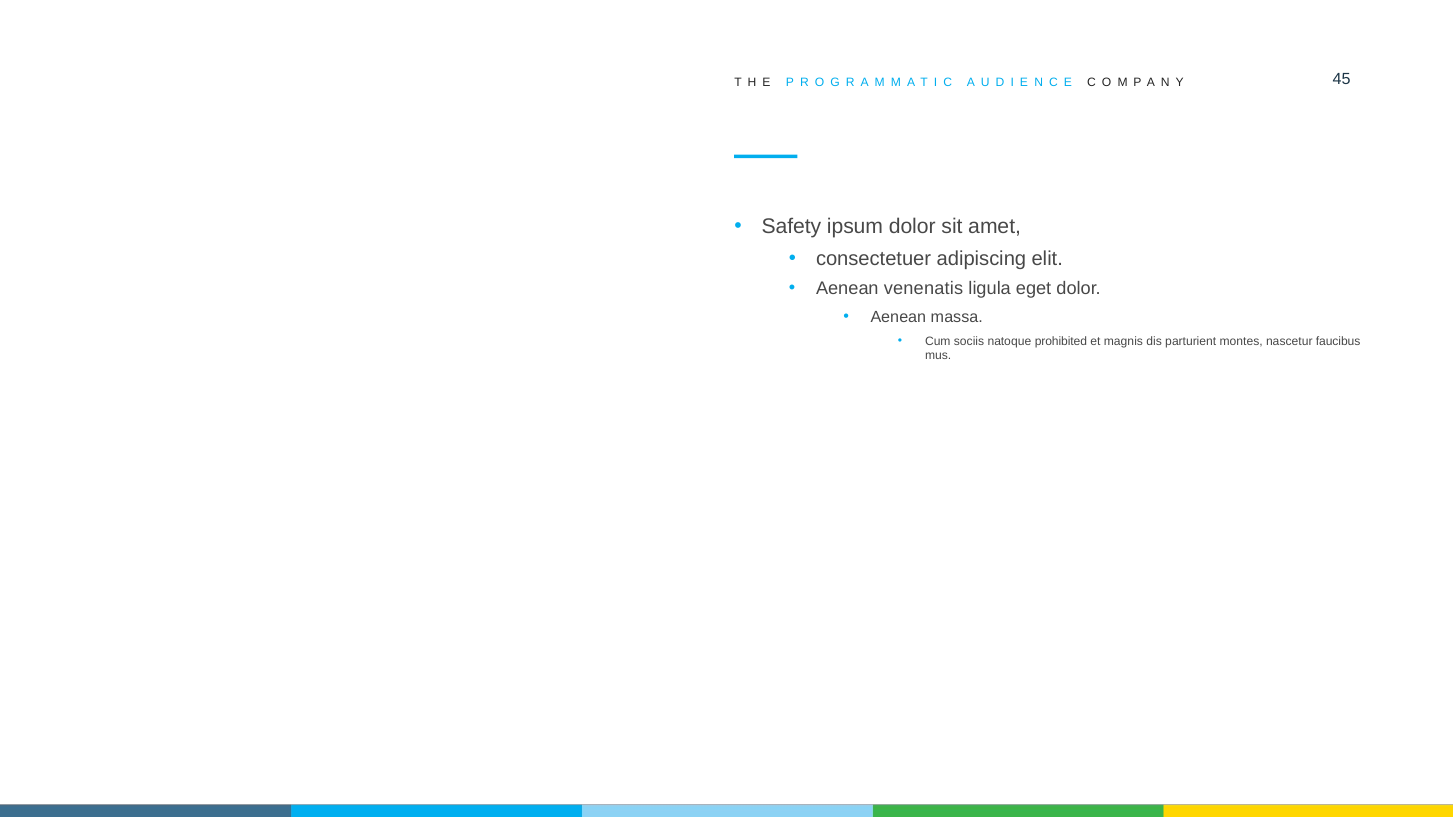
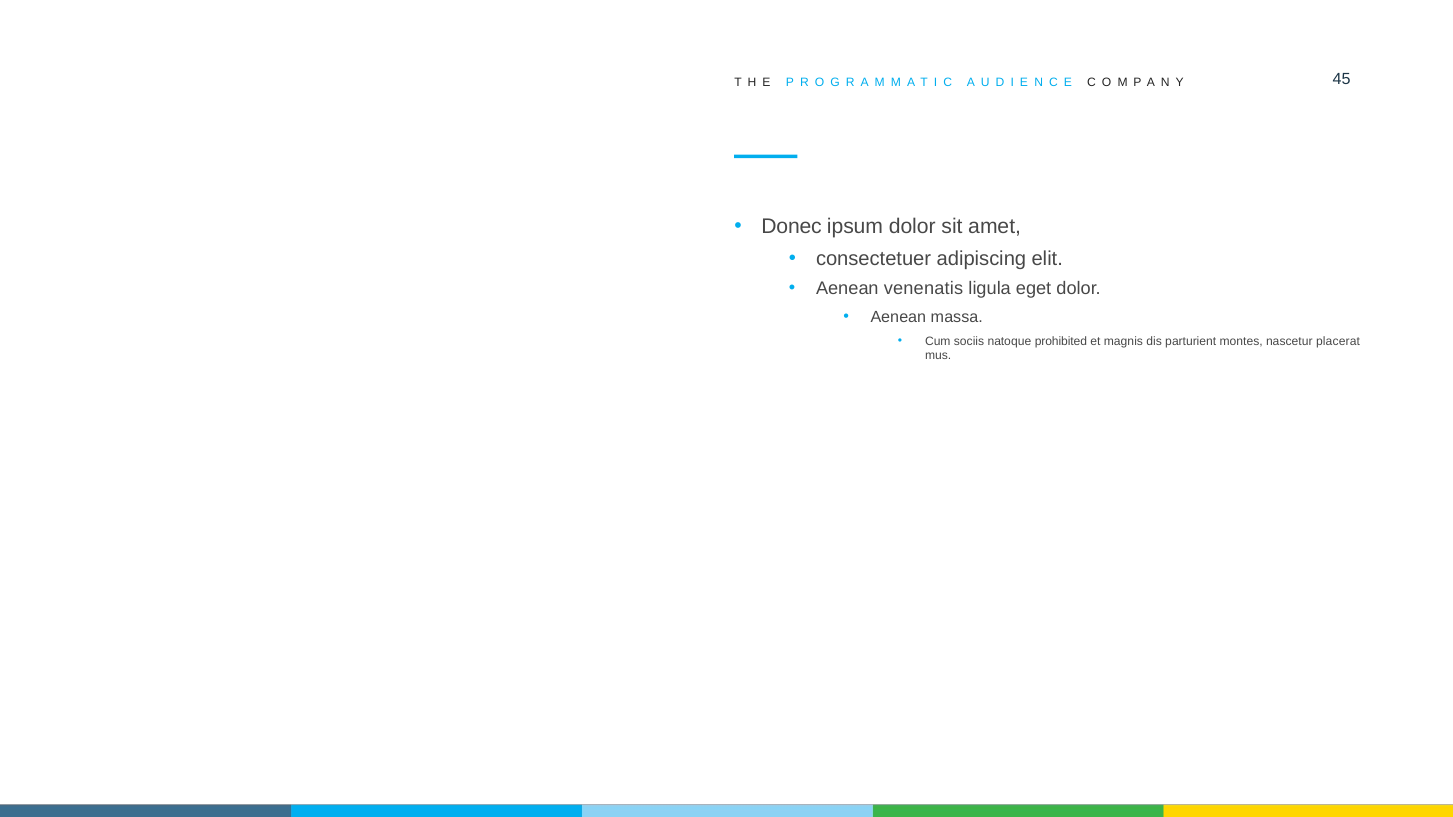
Safety: Safety -> Donec (792, 226)
faucibus: faucibus -> placerat (1338, 341)
